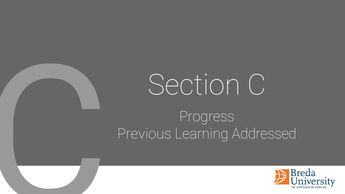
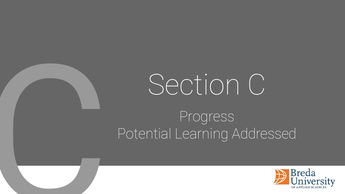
Previous: Previous -> Potential (144, 134)
